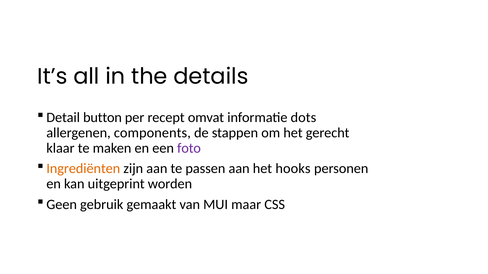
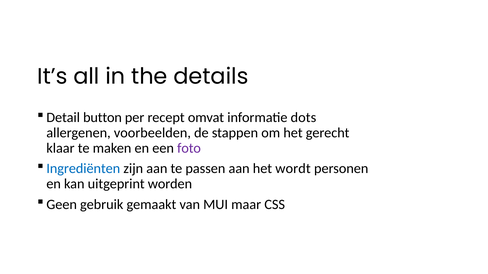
components: components -> voorbeelden (152, 133)
Ingrediënten colour: orange -> blue (83, 169)
hooks: hooks -> wordt (293, 169)
